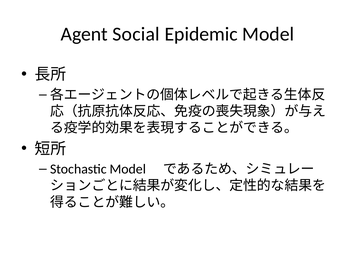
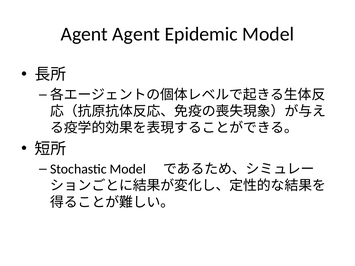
Agent Social: Social -> Agent (136, 34)
